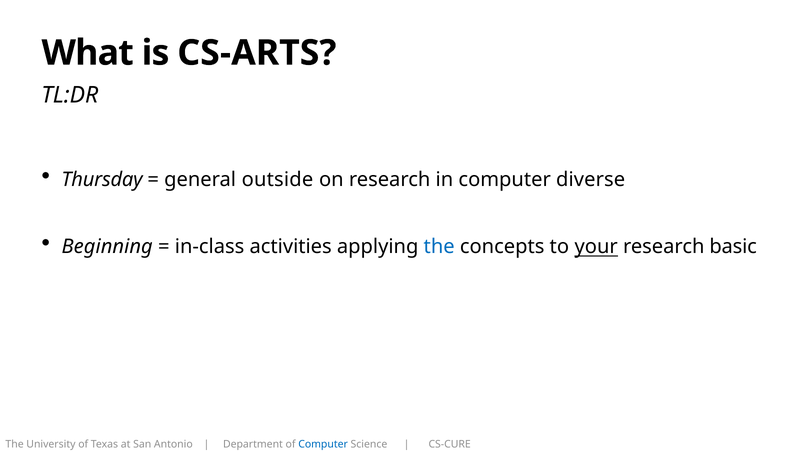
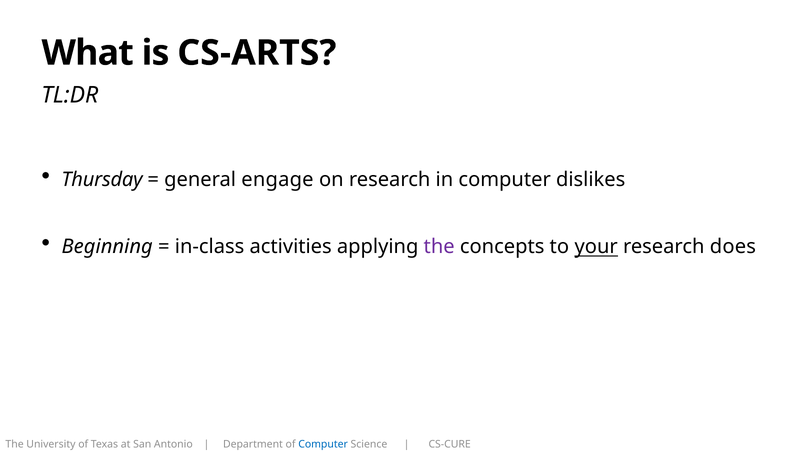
outside: outside -> engage (277, 180)
diverse: diverse -> dislikes (591, 180)
the colour: blue -> purple (439, 247)
basic: basic -> does (733, 247)
